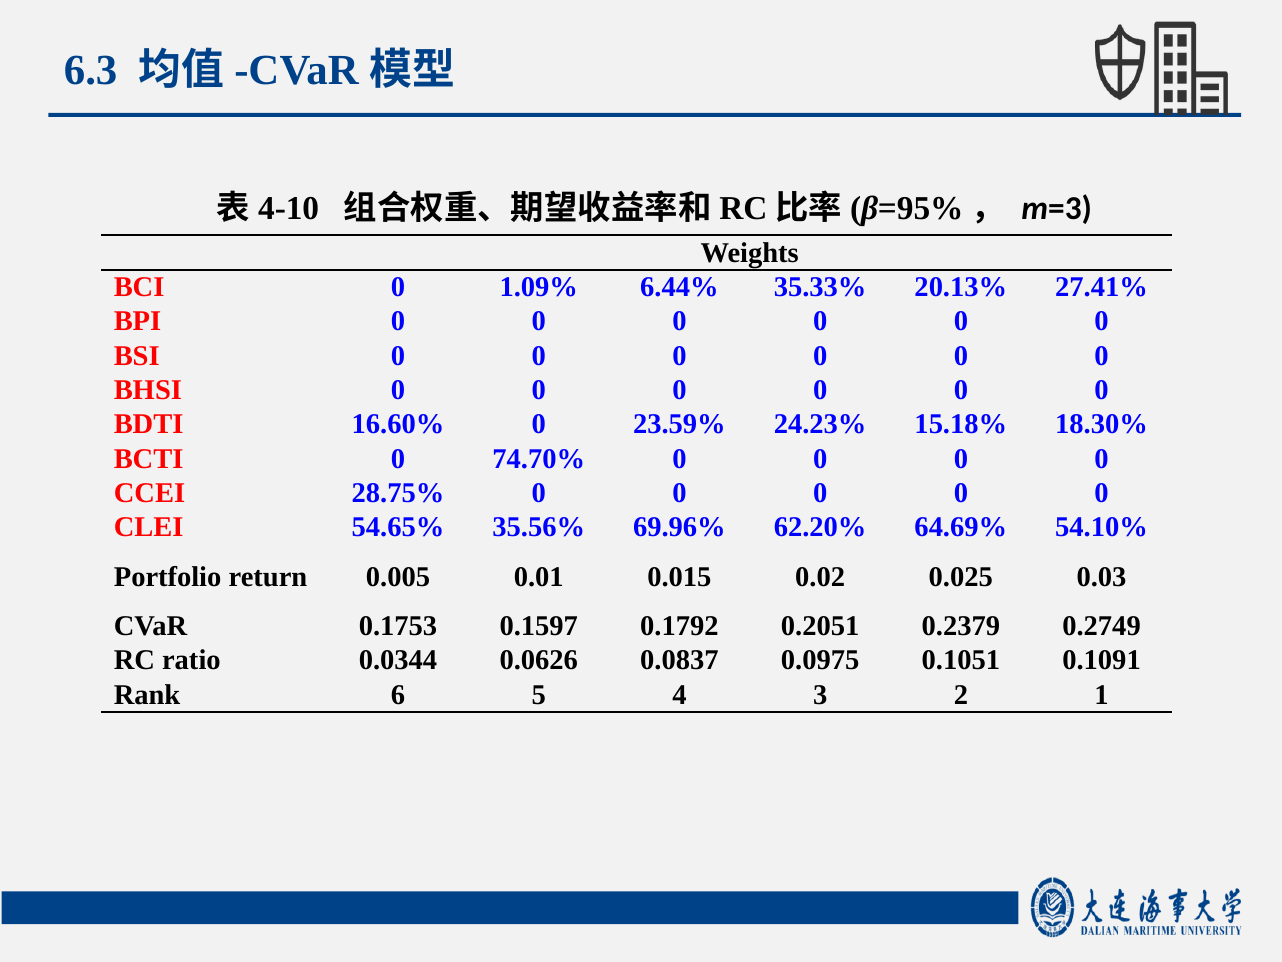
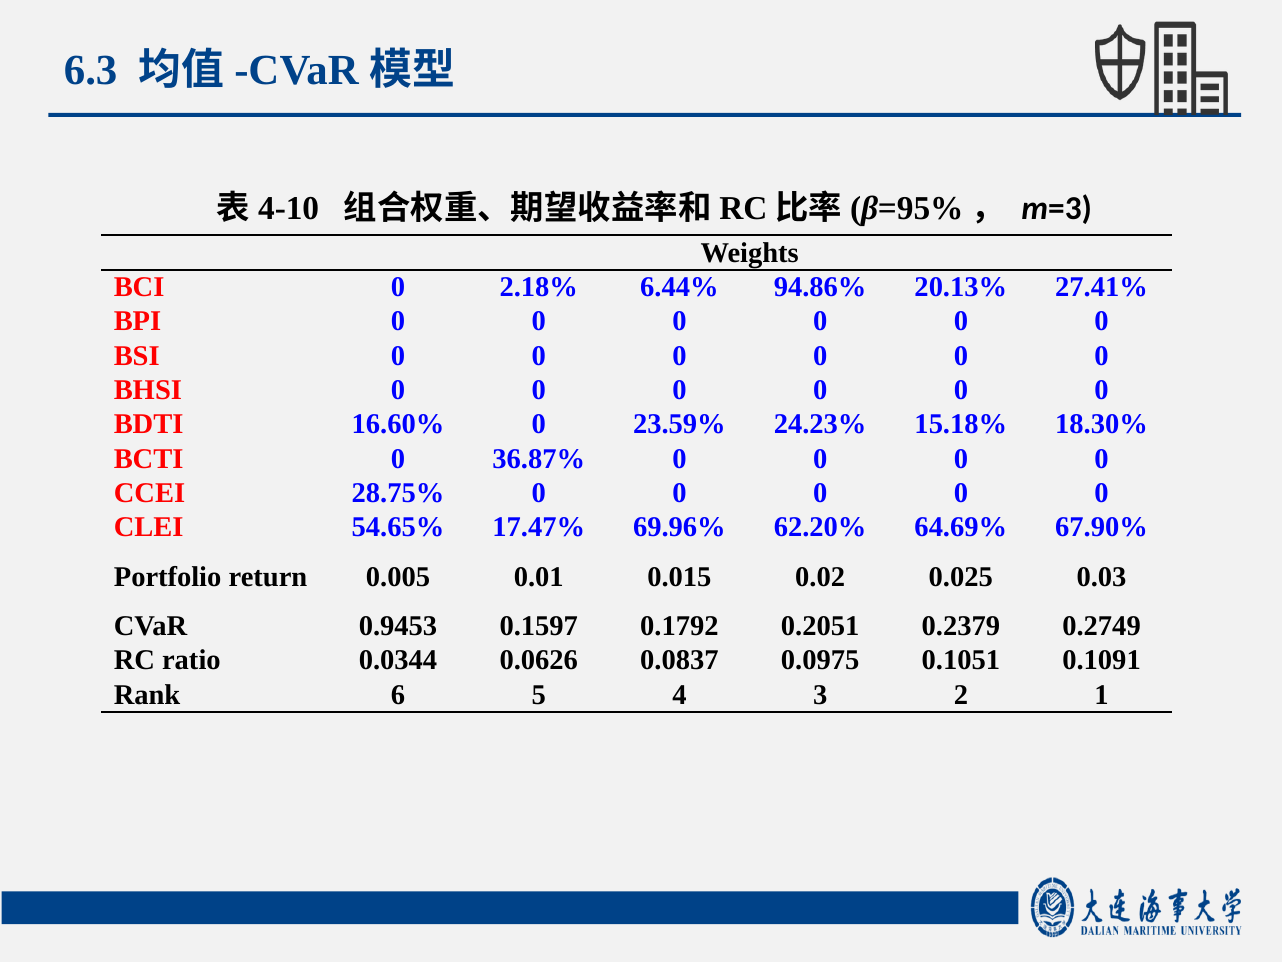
1.09%: 1.09% -> 2.18% (539, 287)
35.33%: 35.33% -> 94.86% (820, 287)
74.70%: 74.70% -> 36.87% (539, 459)
35.56%: 35.56% -> 17.47% (539, 527)
54.10%: 54.10% -> 67.90% (1102, 527)
0.1753: 0.1753 -> 0.9453 (398, 626)
